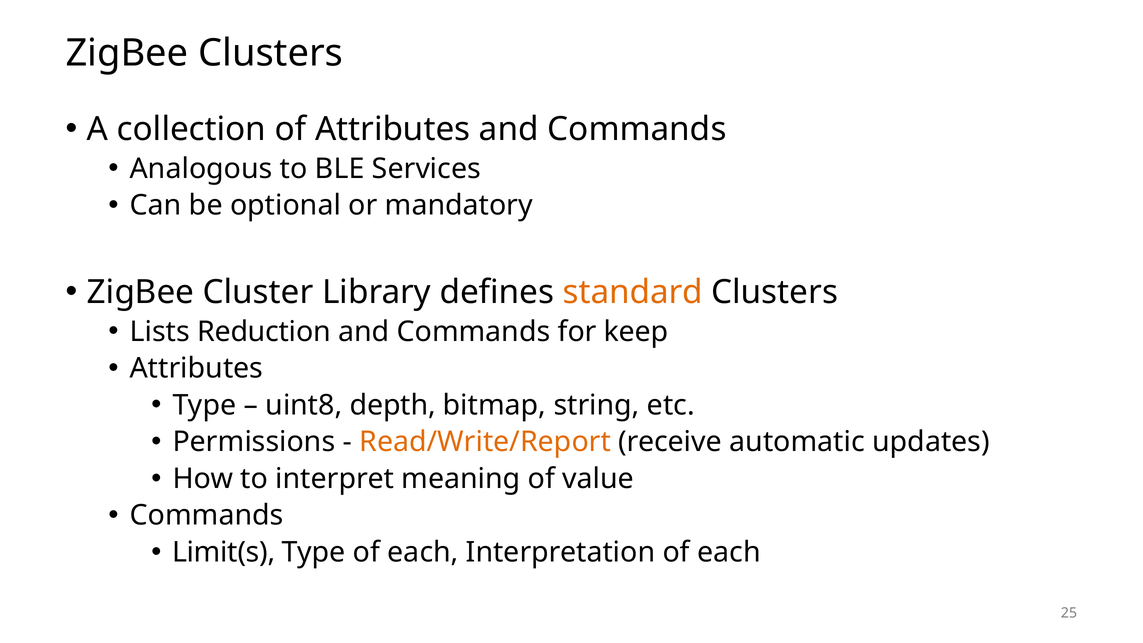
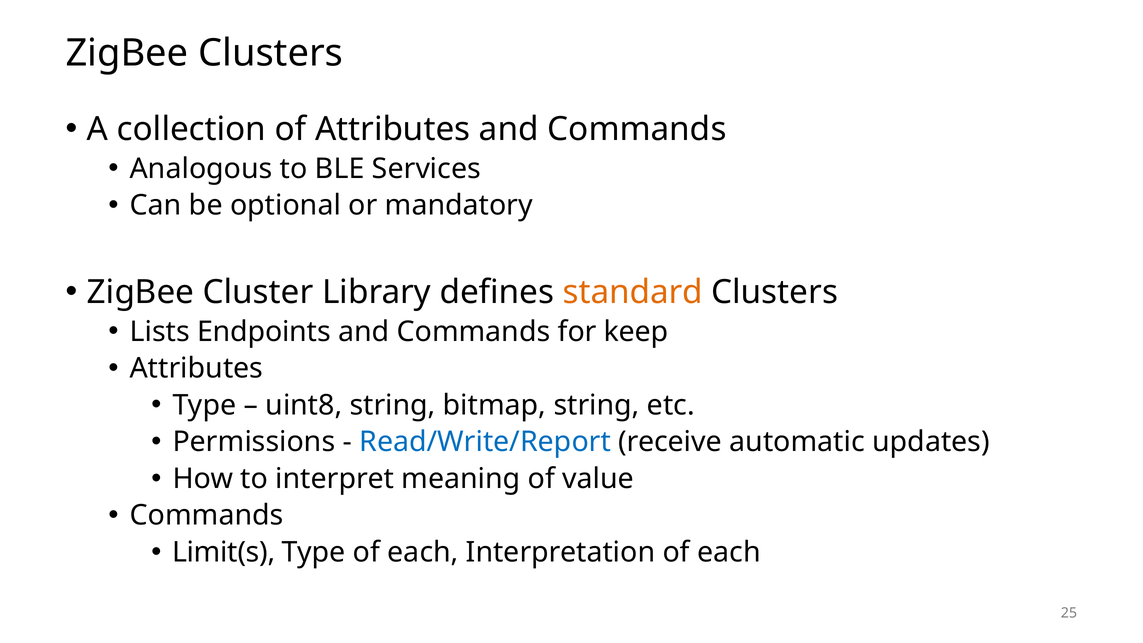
Reduction: Reduction -> Endpoints (264, 332)
uint8 depth: depth -> string (393, 405)
Read/Write/Report colour: orange -> blue (485, 442)
